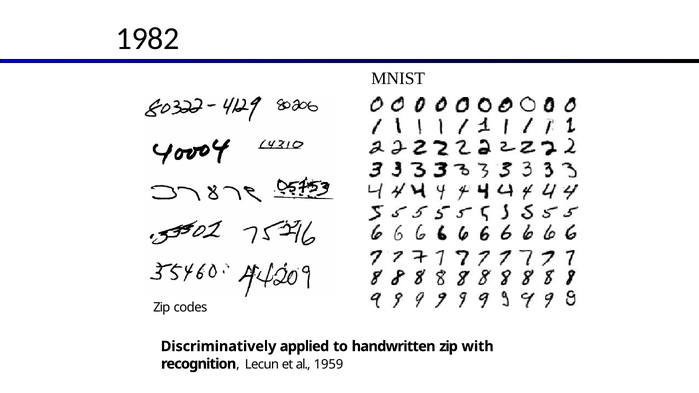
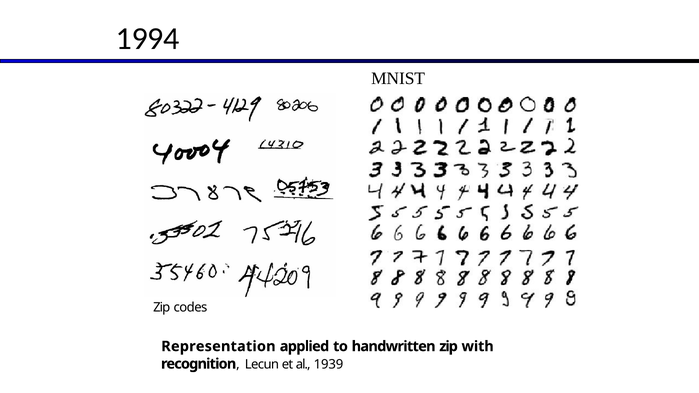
1982: 1982 -> 1994 (148, 38)
Discriminatively: Discriminatively -> Representation (218, 347)
1959: 1959 -> 1939 (328, 364)
